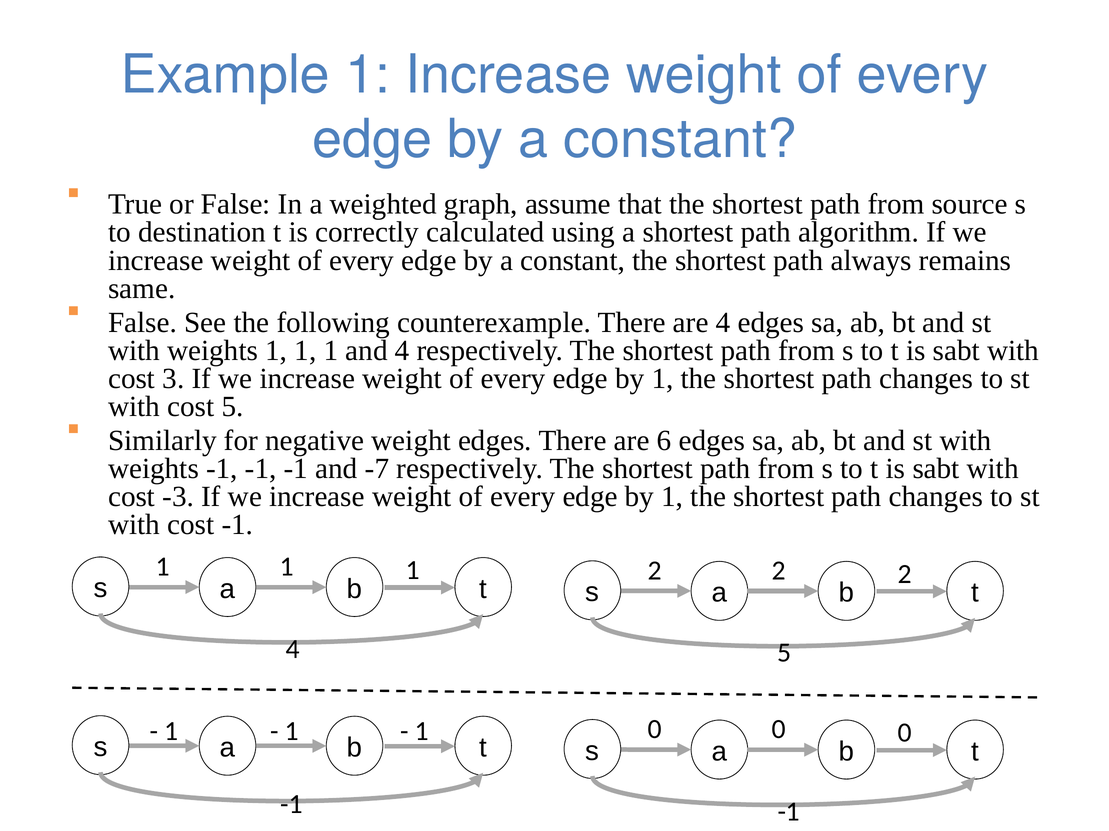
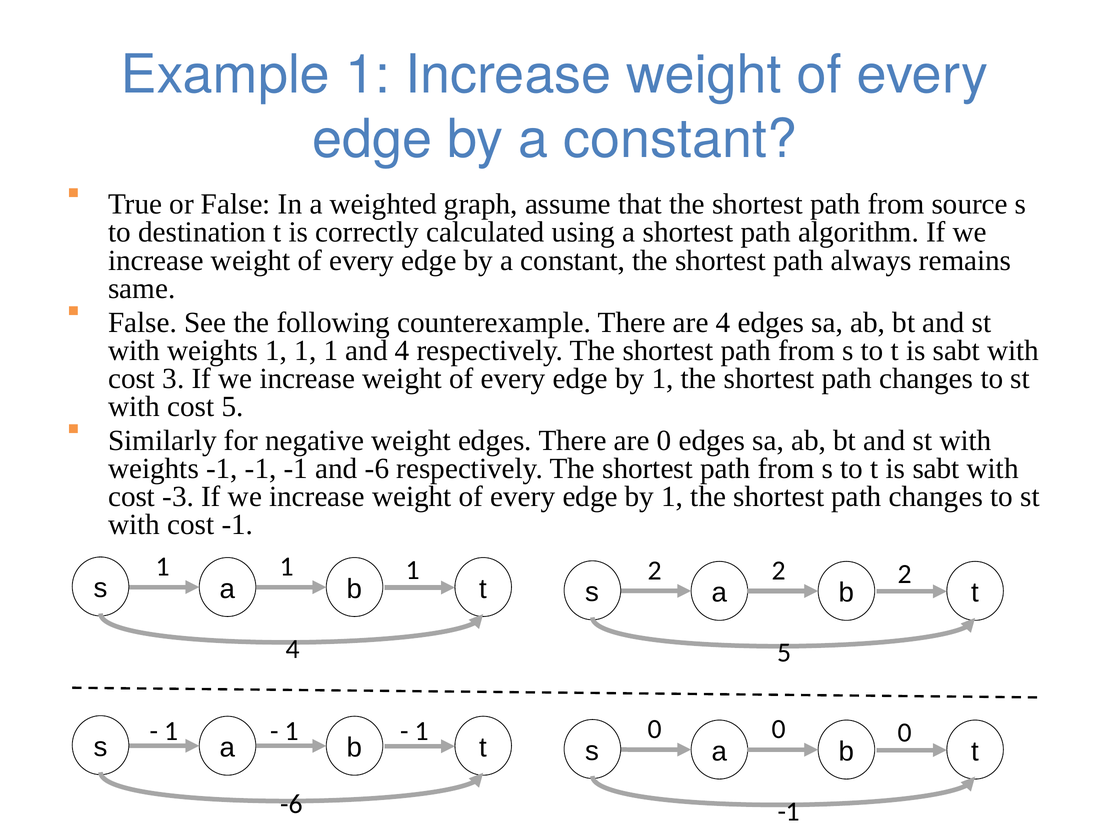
are 6: 6 -> 0 (664, 441)
and -7: -7 -> -6 (377, 469)
-1: -1 -> -6 (291, 805)
